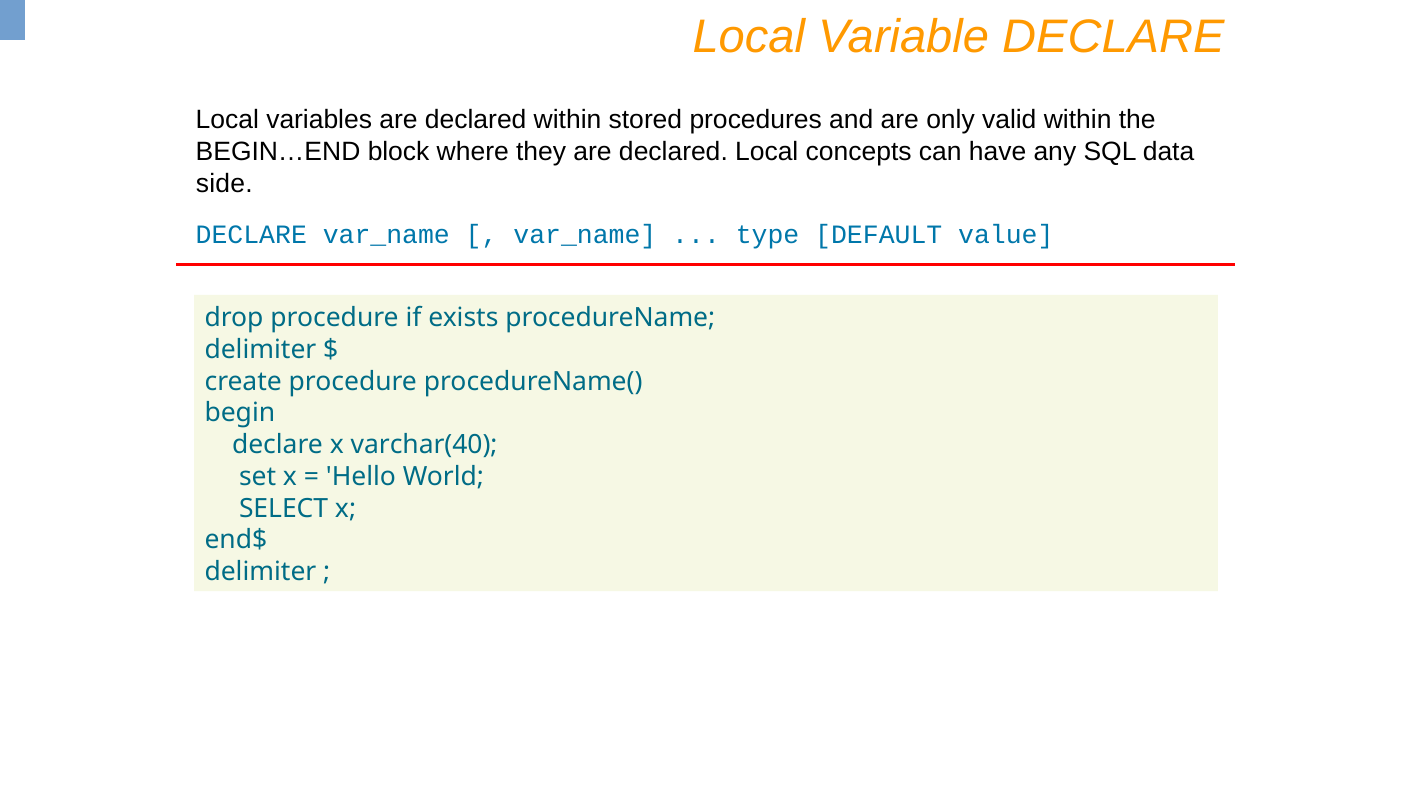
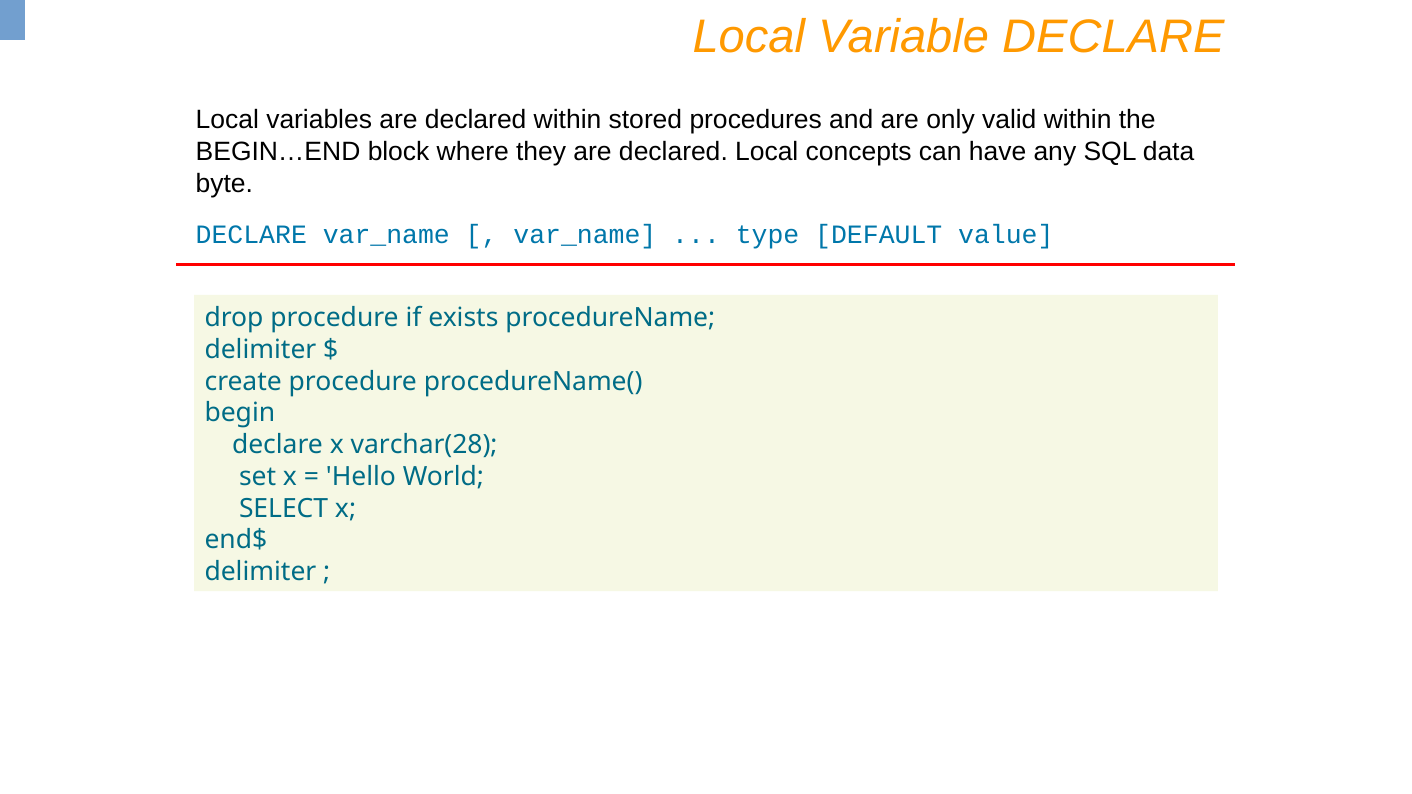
side: side -> byte (224, 184)
varchar(40: varchar(40 -> varchar(28 (424, 445)
